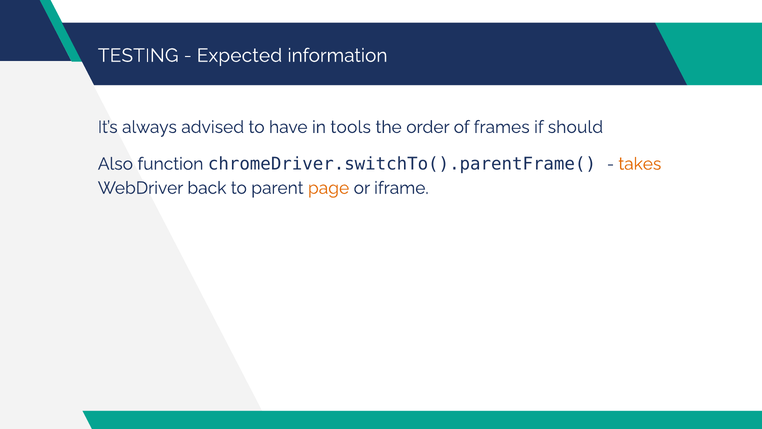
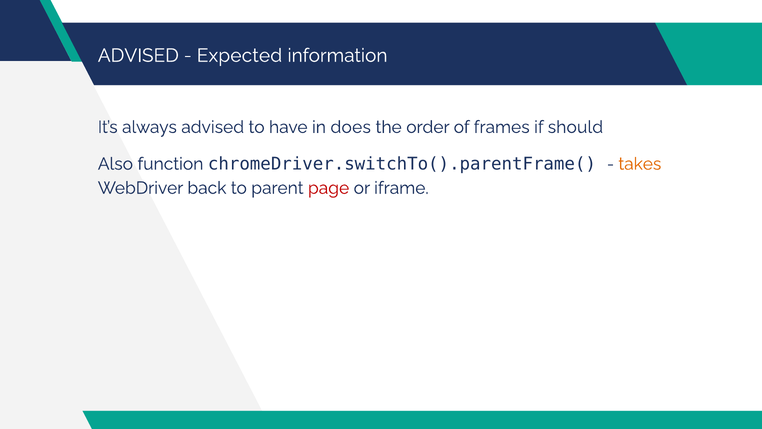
TESTING: TESTING -> ADVISED (138, 55)
tools: tools -> does (351, 127)
page colour: orange -> red (329, 188)
